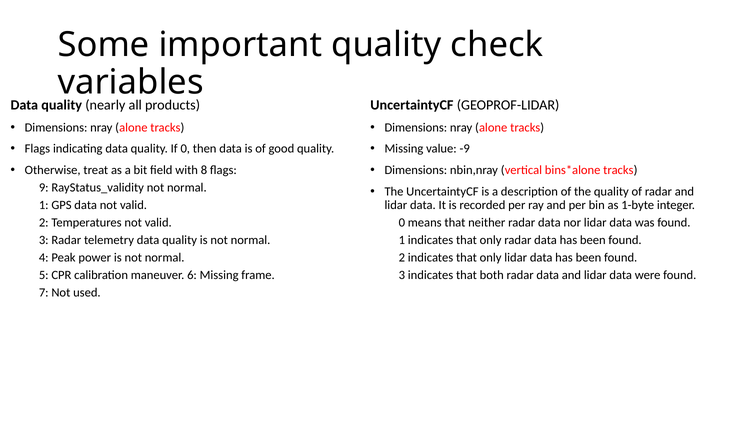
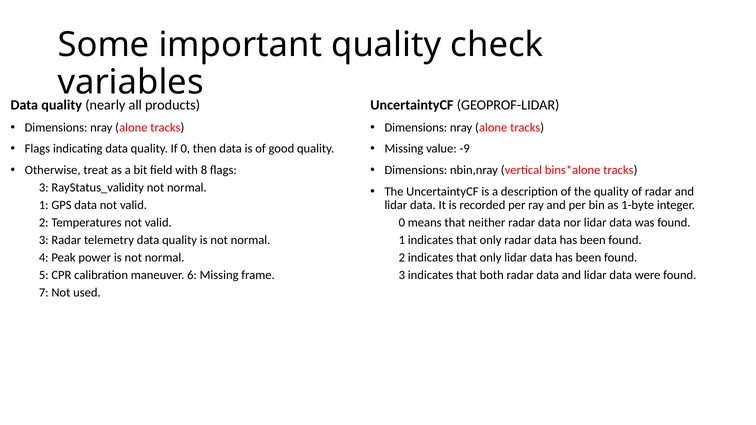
9: 9 -> 3 (44, 188)
